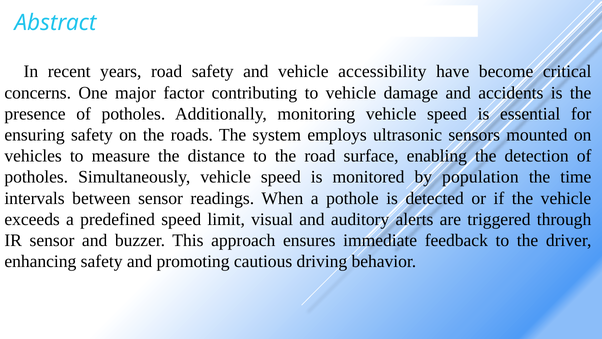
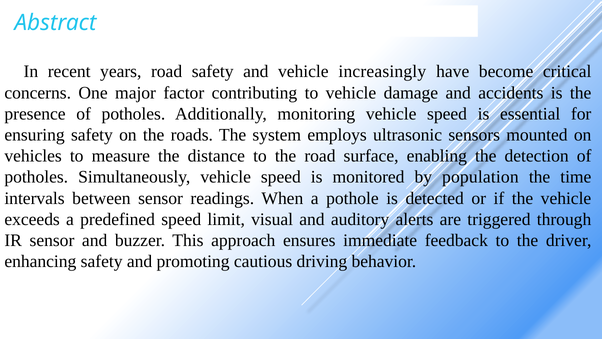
accessibility: accessibility -> increasingly (382, 72)
